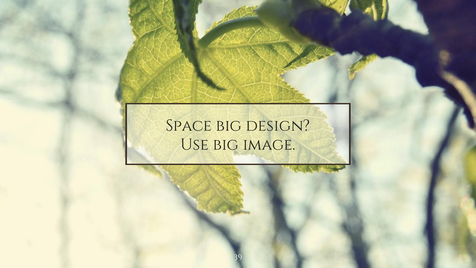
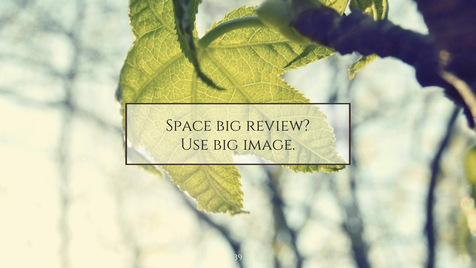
design: design -> review (278, 125)
